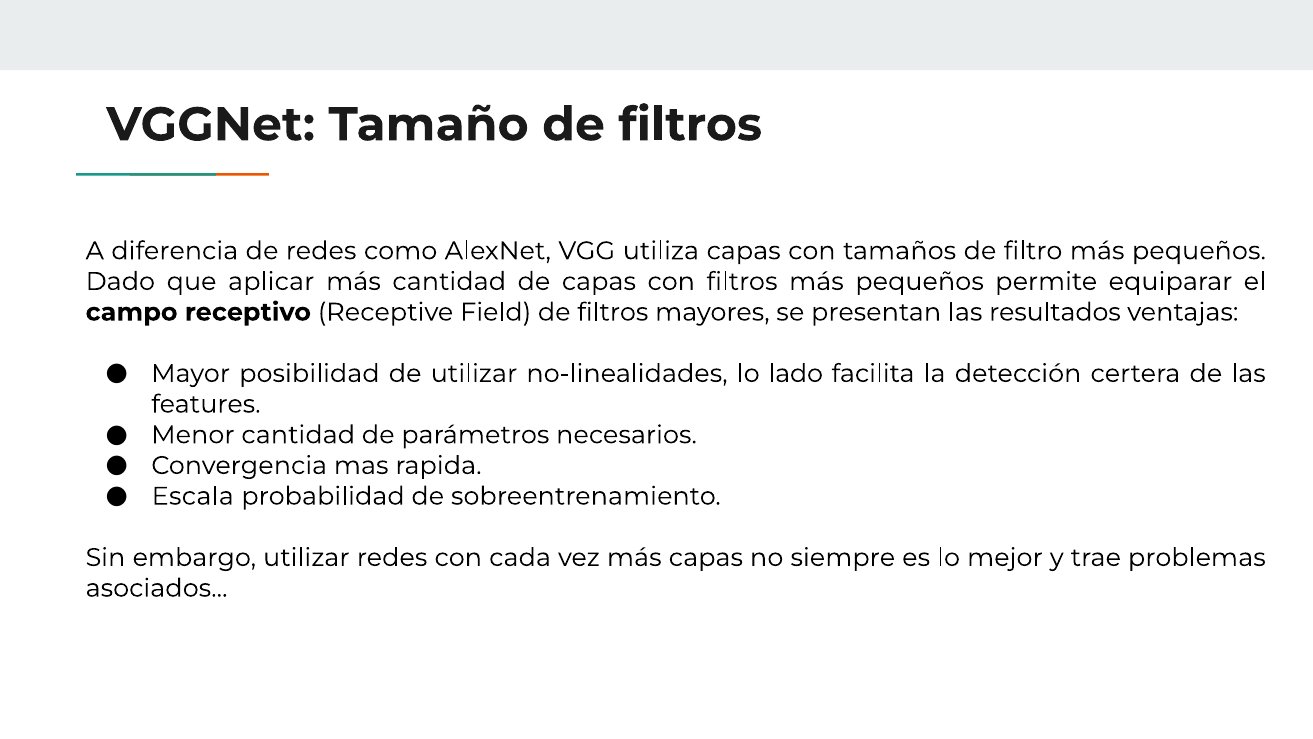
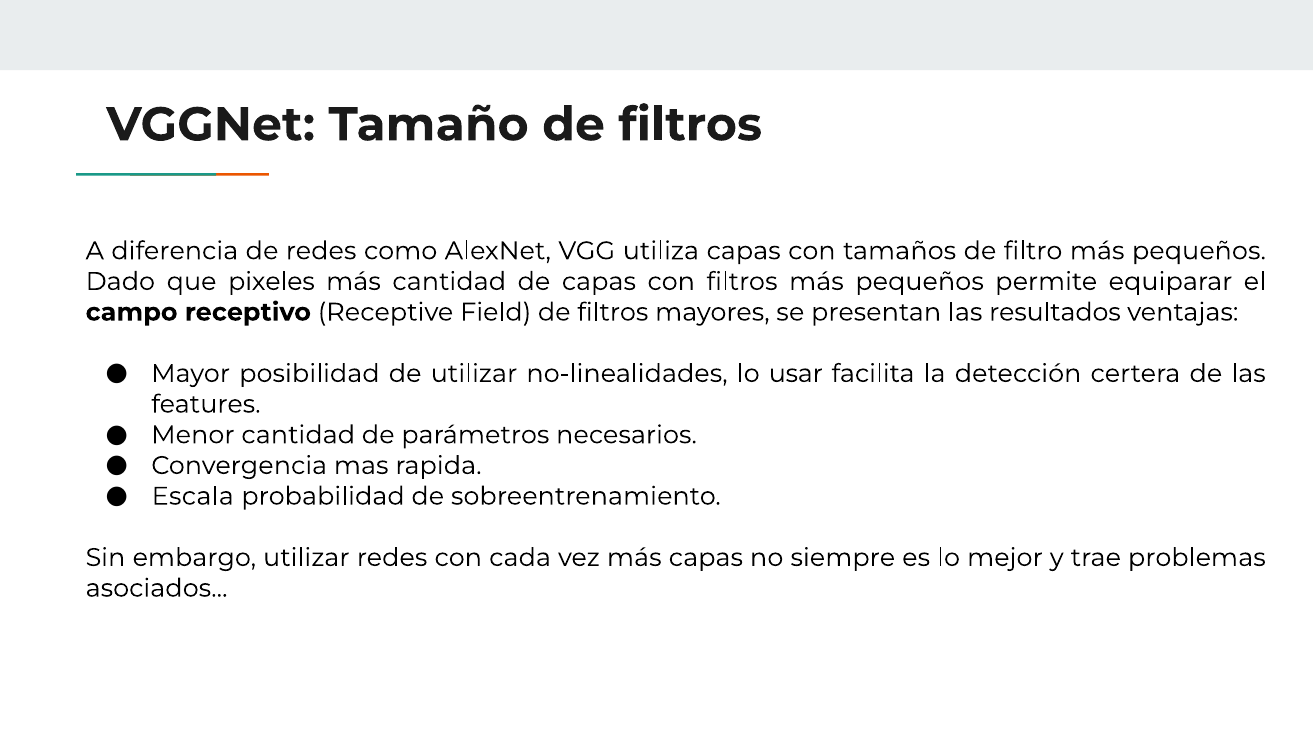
aplicar: aplicar -> pixeles (271, 281)
lado: lado -> usar (796, 373)
